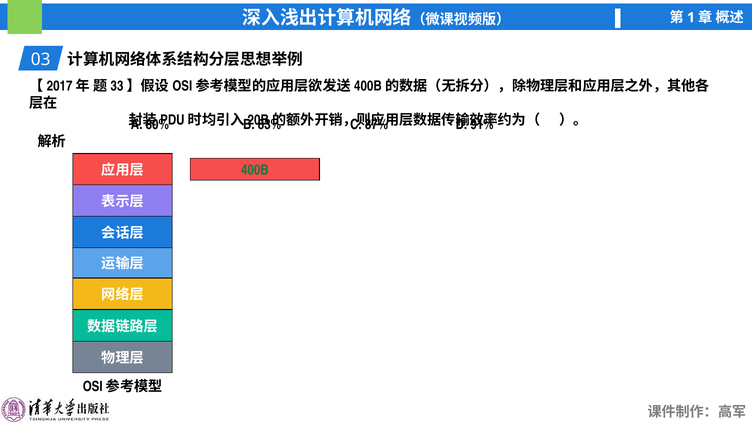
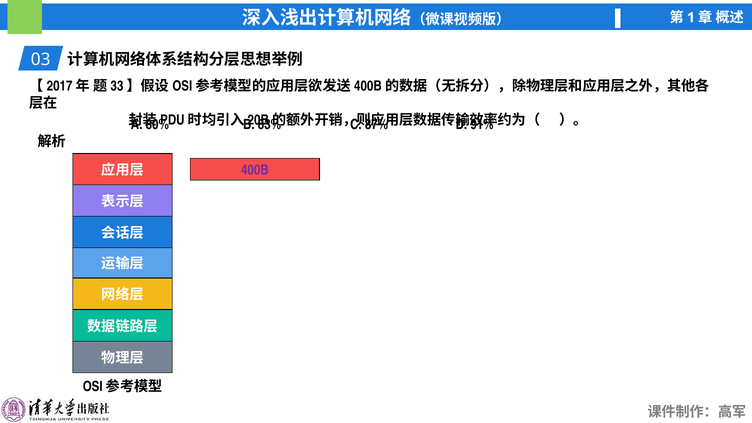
400B colour: green -> purple (255, 170)
